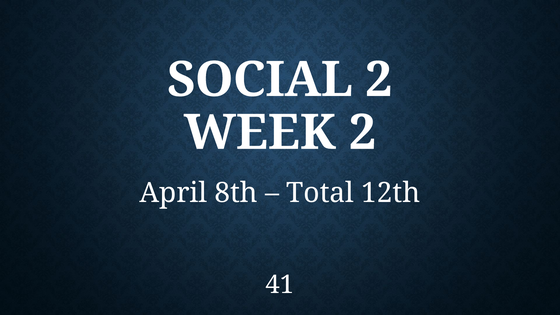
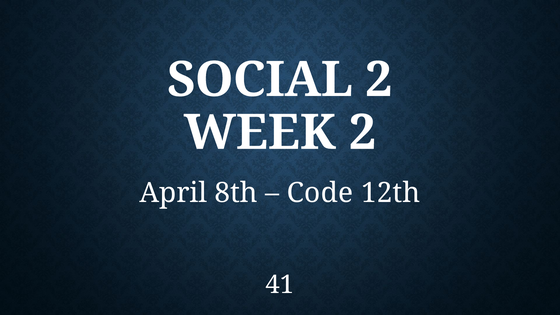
Total: Total -> Code (320, 193)
